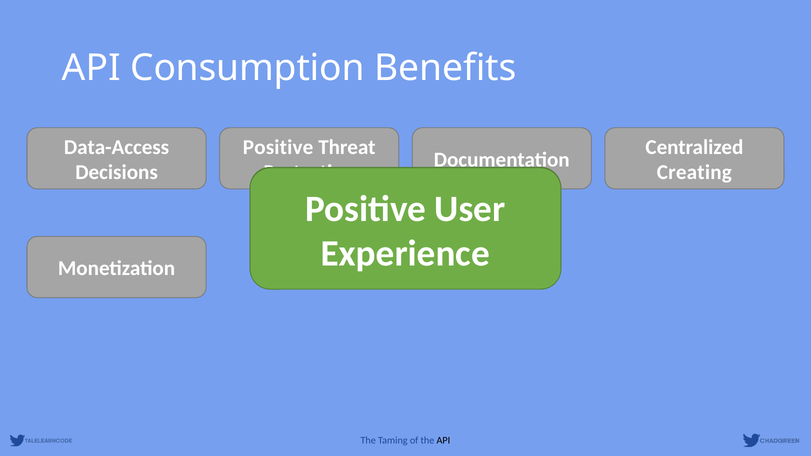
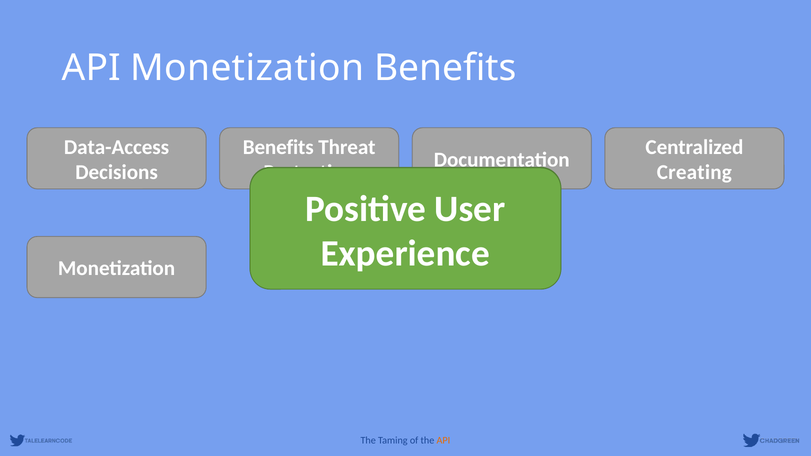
API Consumption: Consumption -> Monetization (247, 68)
Positive: Positive -> Benefits (278, 147)
API colour: black -> orange (443, 441)
